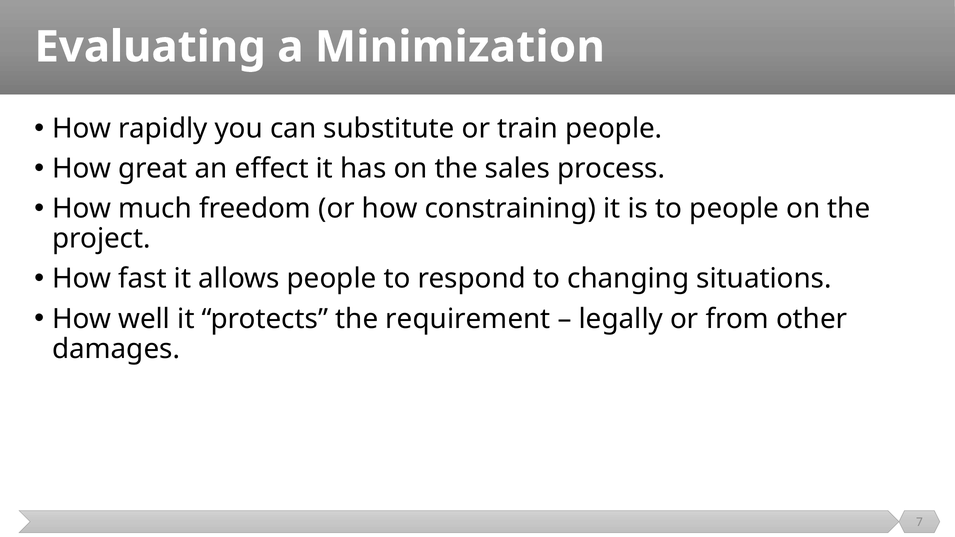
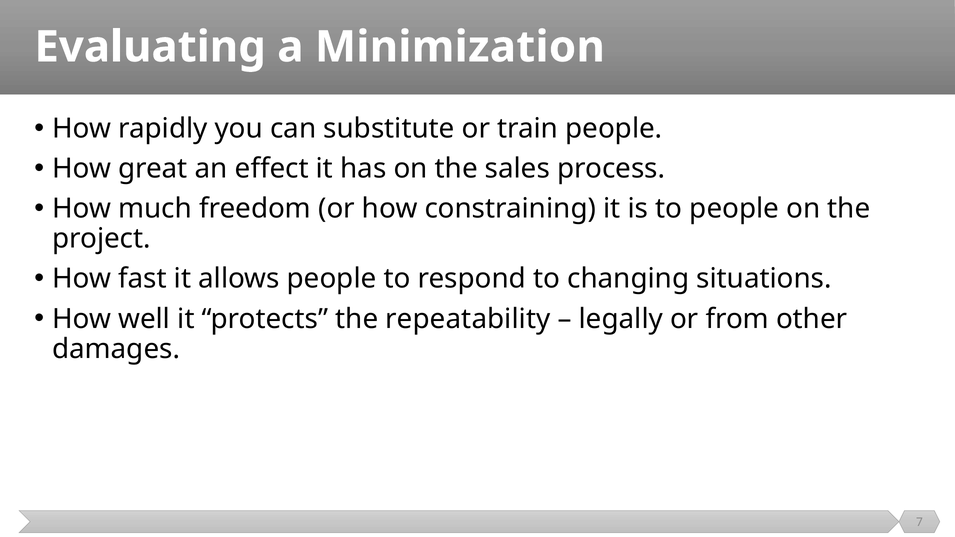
requirement: requirement -> repeatability (468, 319)
